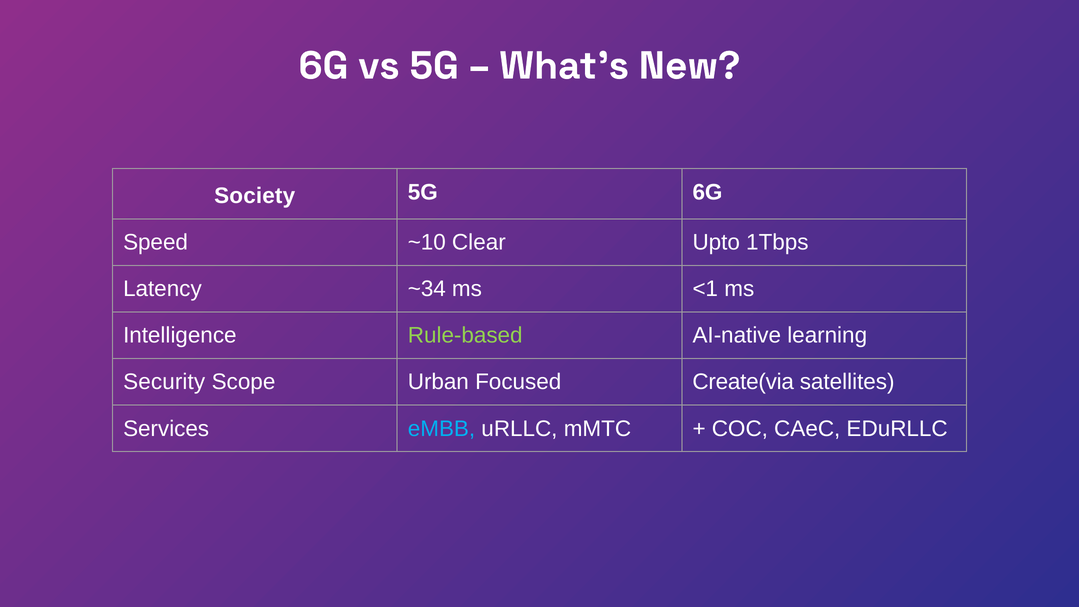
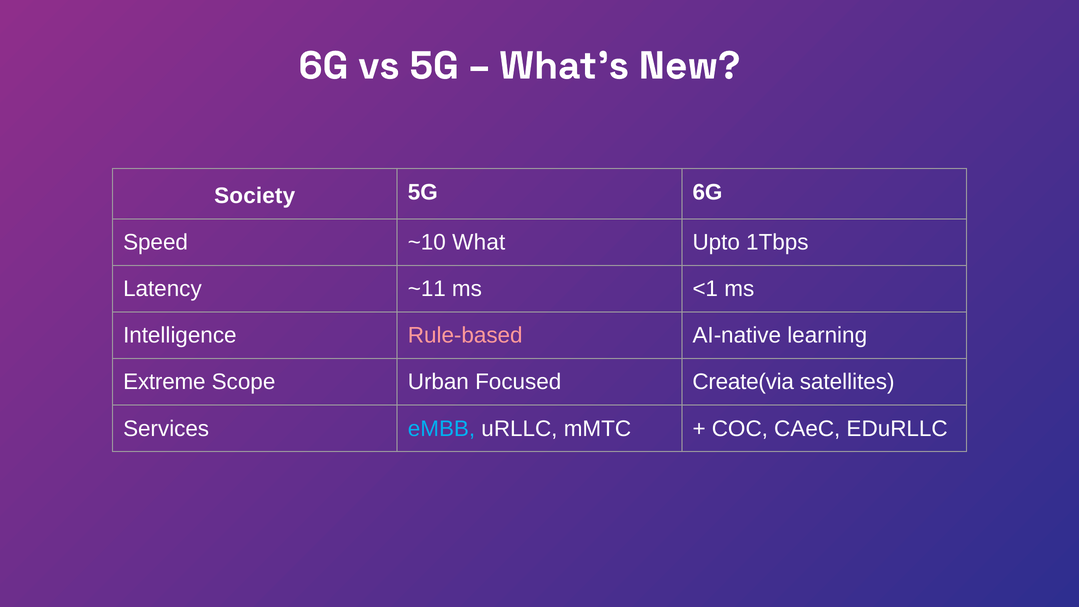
Clear: Clear -> What (479, 242)
~34: ~34 -> ~11 (427, 289)
Rule-based colour: light green -> pink (465, 336)
Security: Security -> Extreme (164, 382)
